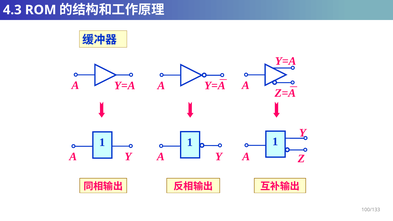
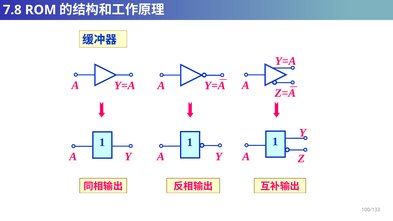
4.3: 4.3 -> 7.8 (12, 10)
